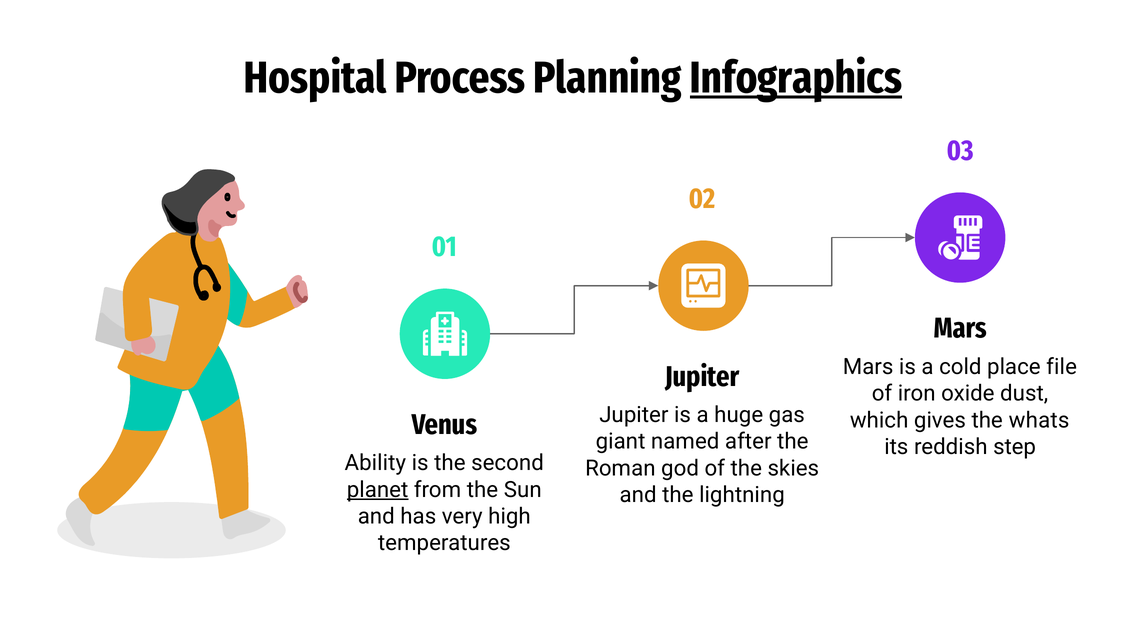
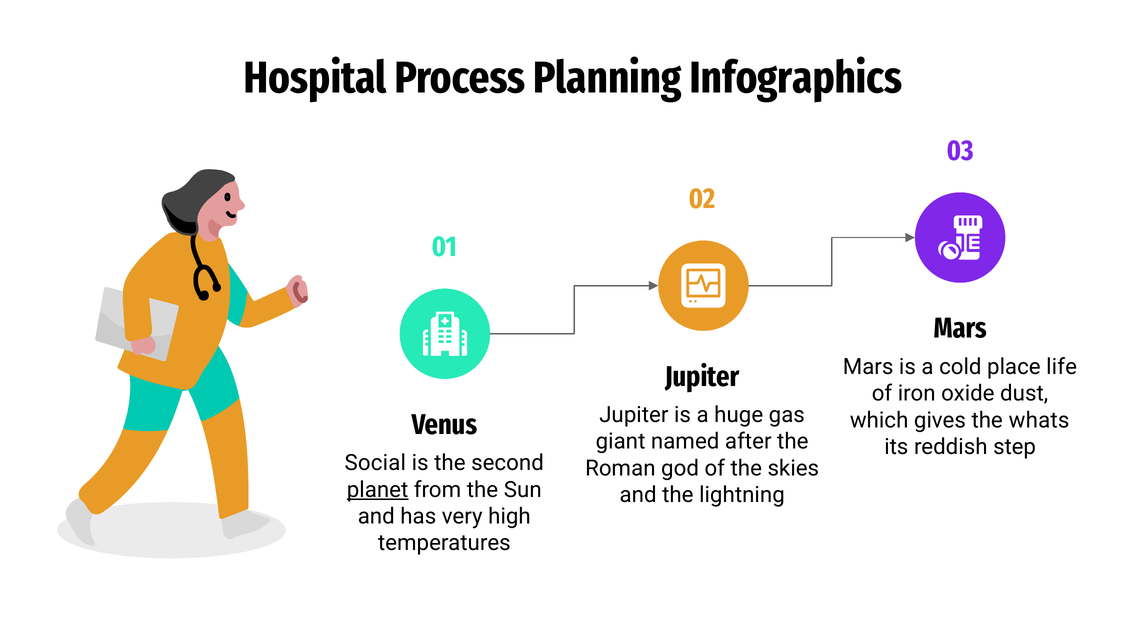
Infographics underline: present -> none (796, 78)
file: file -> life (1062, 367)
Ability: Ability -> Social (375, 463)
